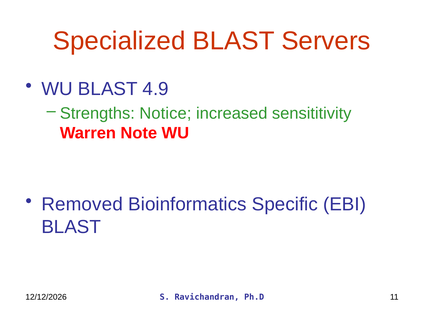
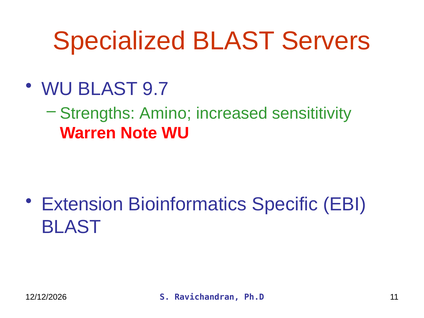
4.9: 4.9 -> 9.7 (156, 89)
Notice: Notice -> Amino (165, 113)
Removed: Removed -> Extension (82, 204)
